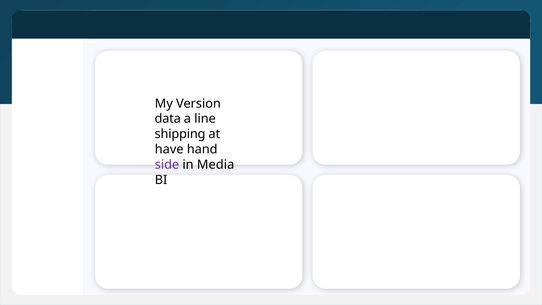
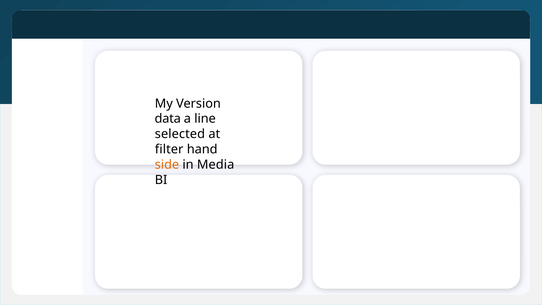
shipping: shipping -> selected (180, 134)
have: have -> filter (169, 149)
side colour: purple -> orange (167, 164)
